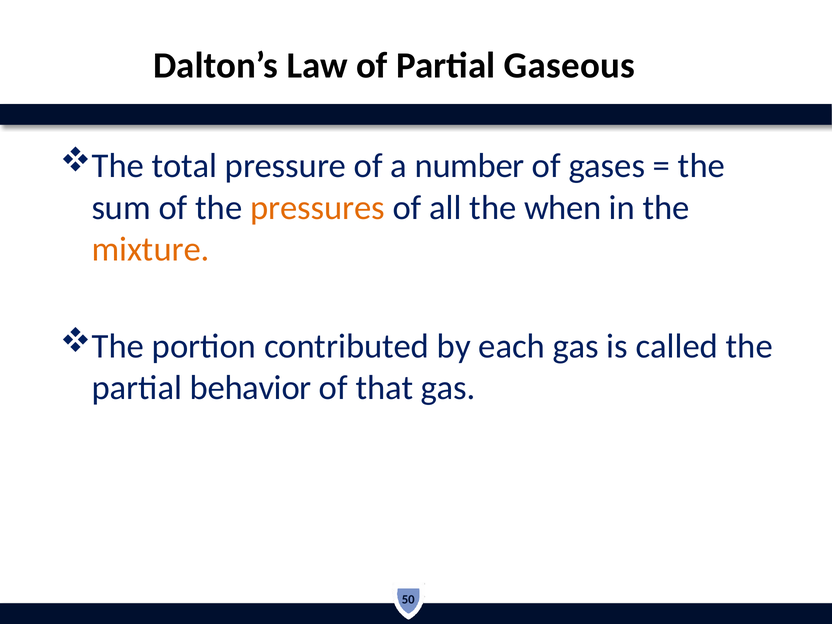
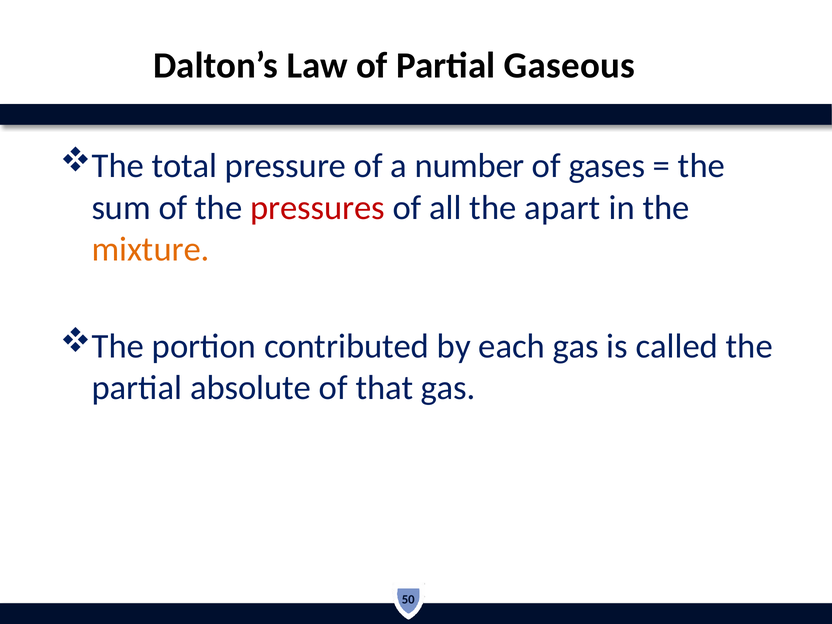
pressures colour: orange -> red (317, 208)
when: when -> apart (562, 208)
behavior: behavior -> absolute (251, 388)
